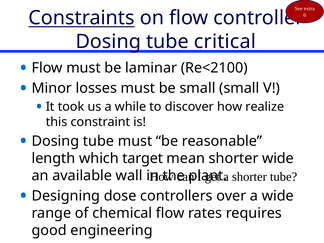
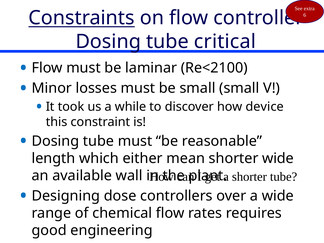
realize: realize -> device (265, 107)
target: target -> either (143, 158)
